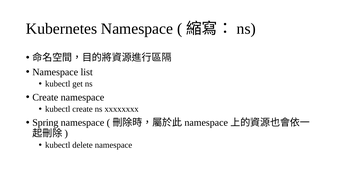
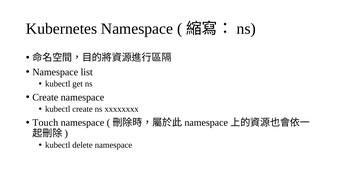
Spring: Spring -> Touch (45, 122)
